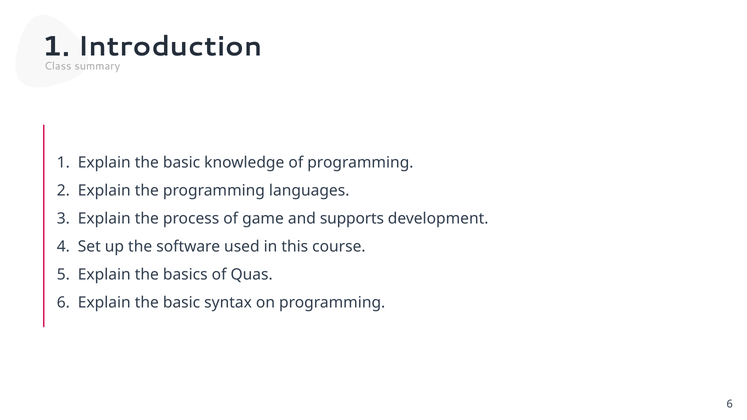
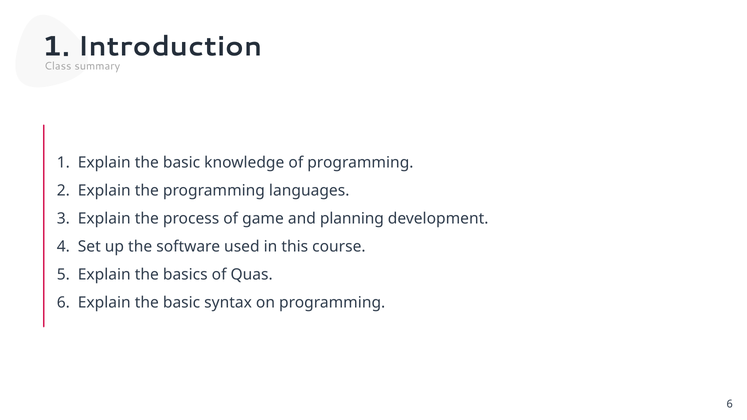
supports: supports -> planning (352, 218)
